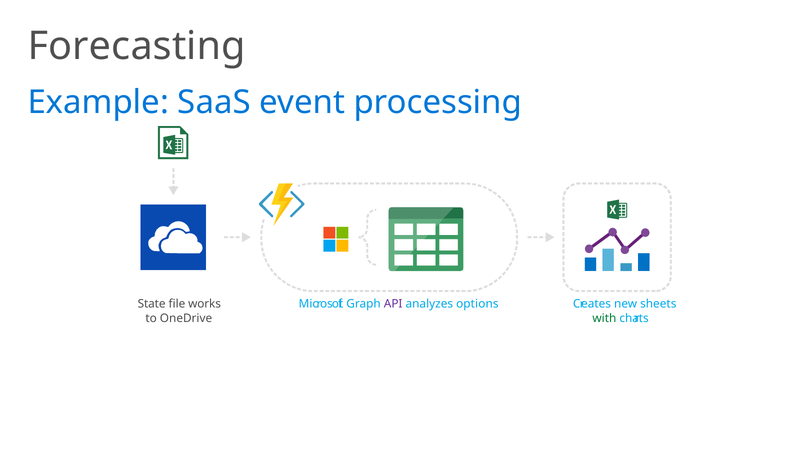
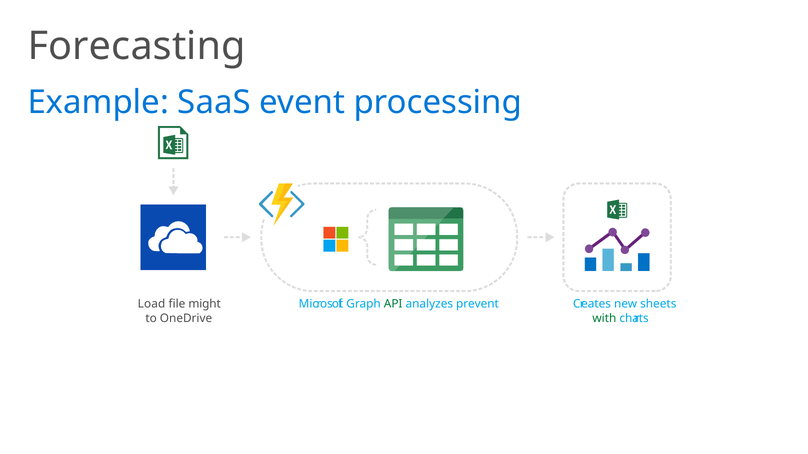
State: State -> Load (152, 304)
works: works -> might (205, 304)
API colour: purple -> green (393, 304)
options: options -> prevent (477, 304)
